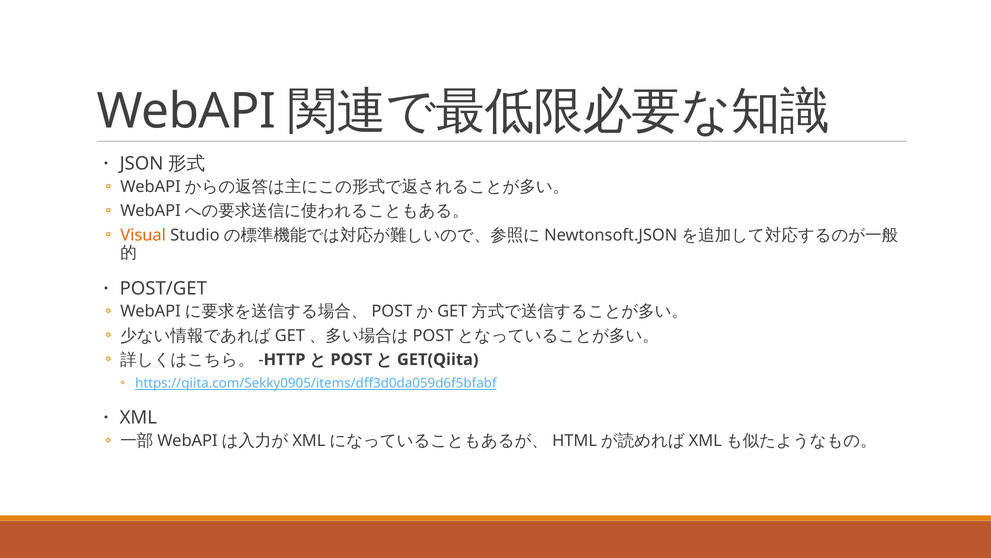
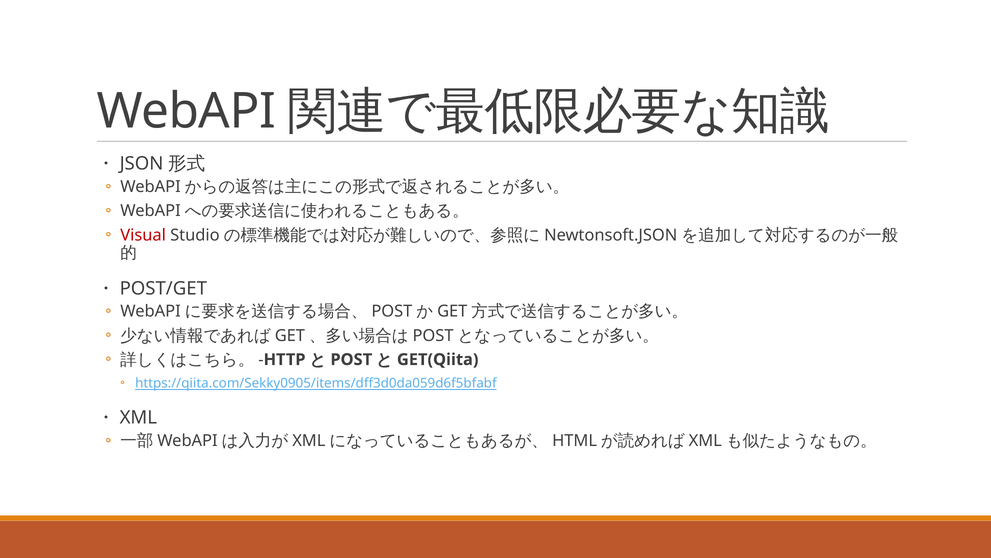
Visual colour: orange -> red (143, 235)
